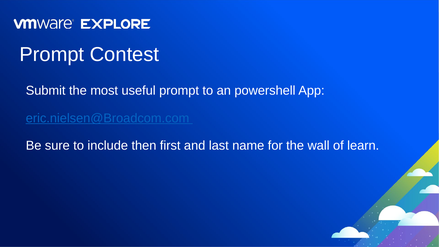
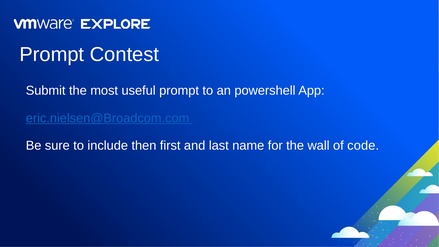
learn: learn -> code (363, 146)
